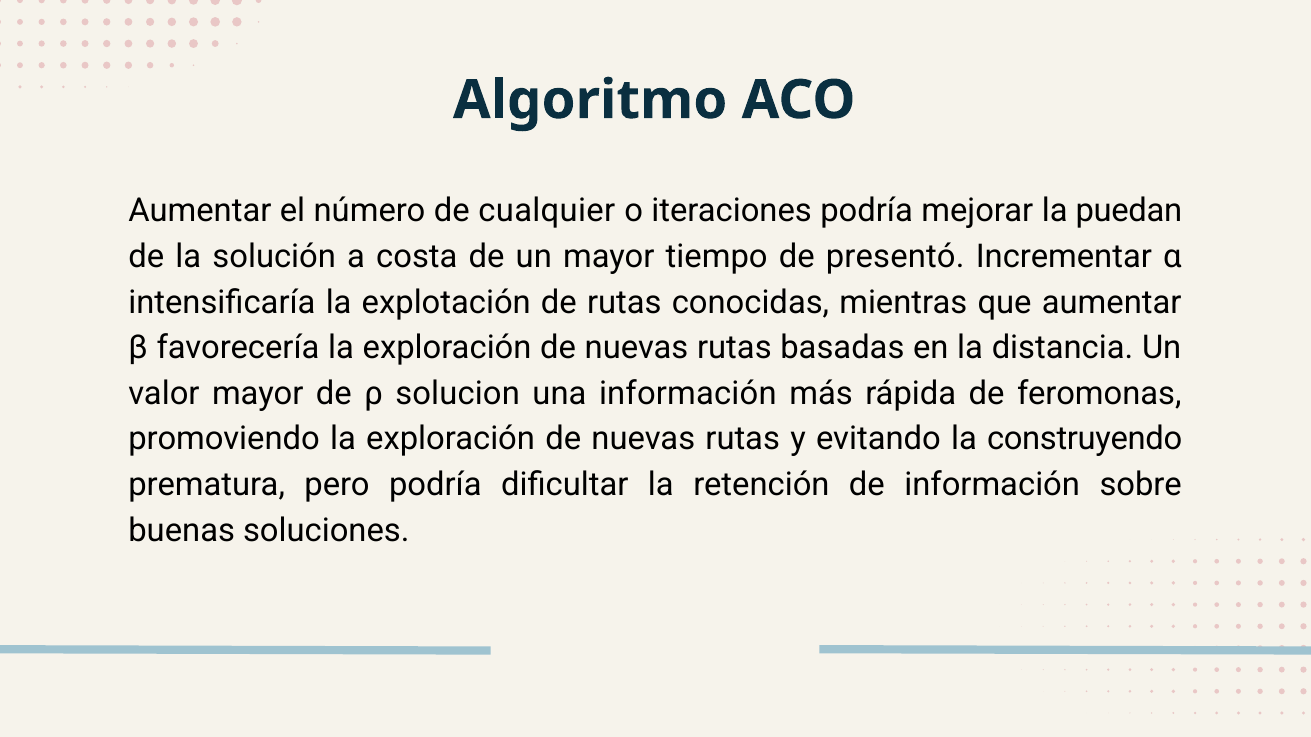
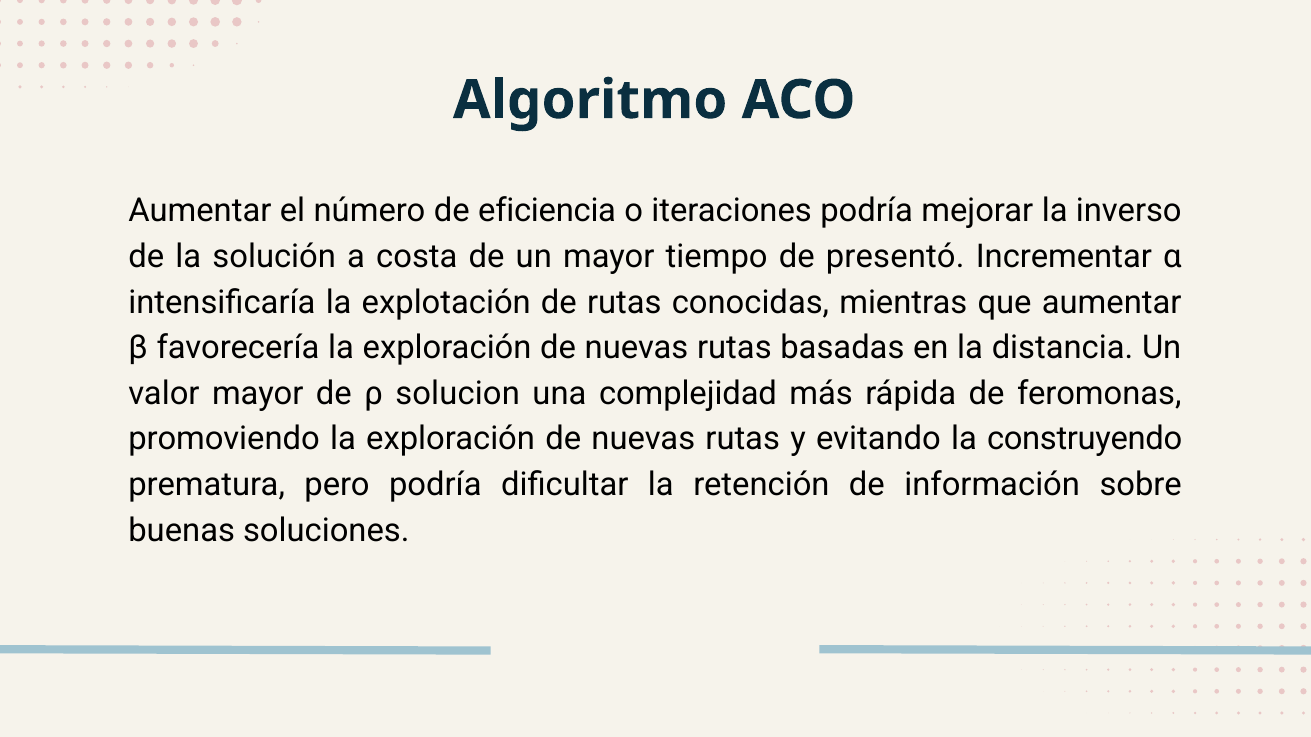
cualquier: cualquier -> eficiencia (547, 211)
puedan: puedan -> inverso (1129, 211)
una información: información -> complejidad (688, 394)
